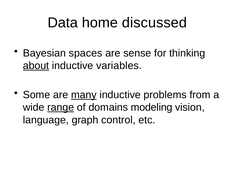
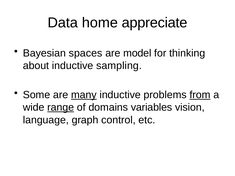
discussed: discussed -> appreciate (155, 23)
sense: sense -> model (137, 53)
about underline: present -> none (36, 66)
variables: variables -> sampling (119, 66)
from underline: none -> present (200, 95)
modeling: modeling -> variables (152, 108)
